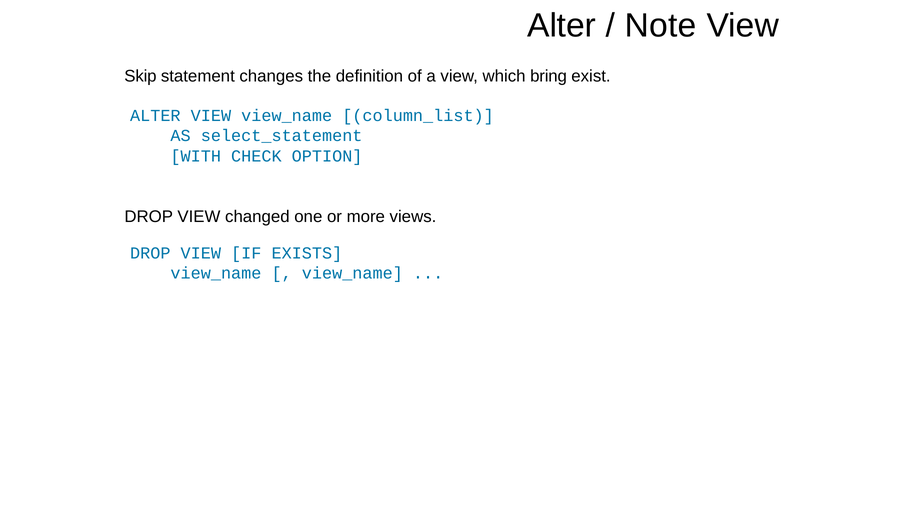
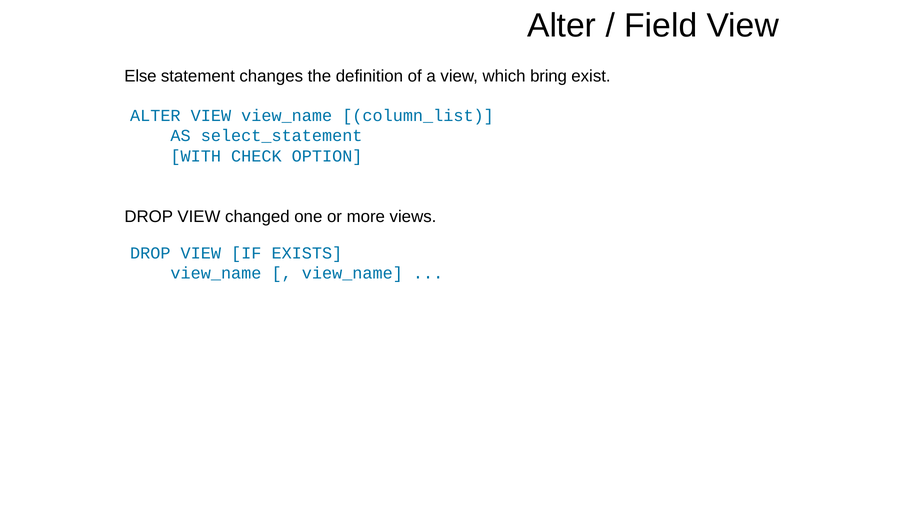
Note: Note -> Field (661, 26)
Skip: Skip -> Else (140, 76)
